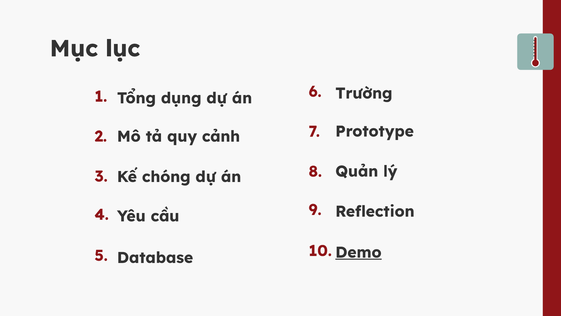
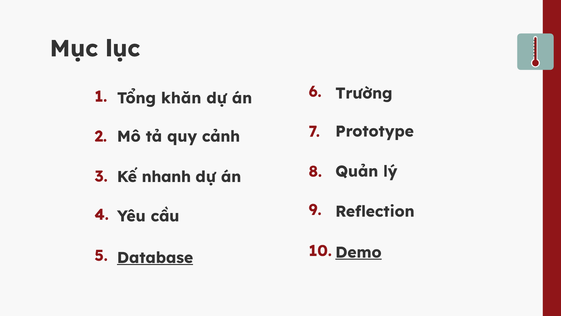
dụng: dụng -> khăn (181, 98)
chóng: chóng -> nhanh (166, 177)
Database underline: none -> present (155, 257)
